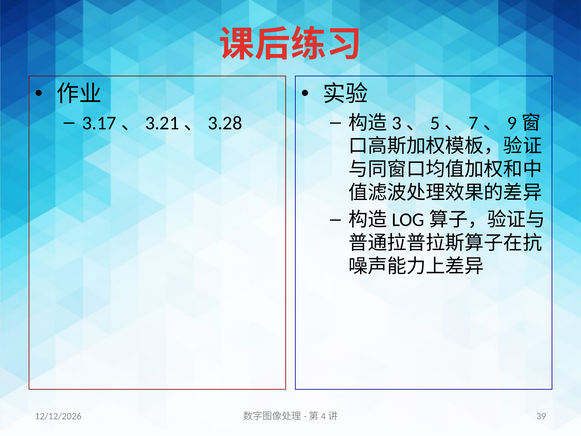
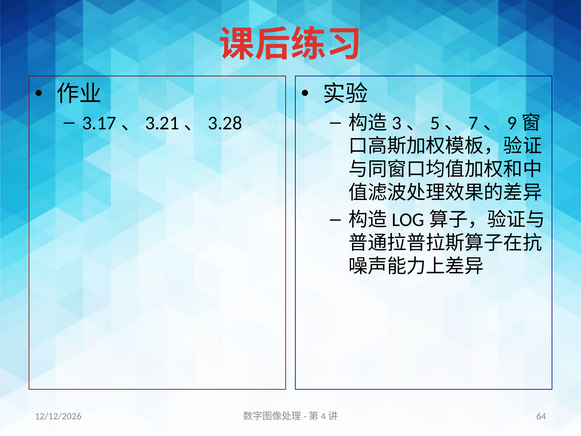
39: 39 -> 64 (541, 416)
